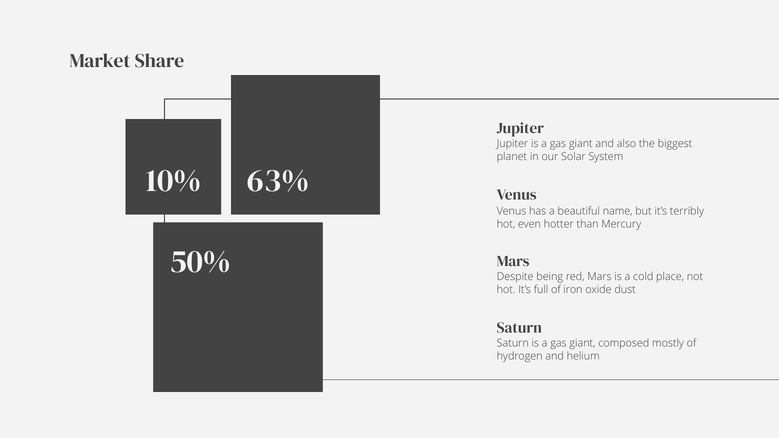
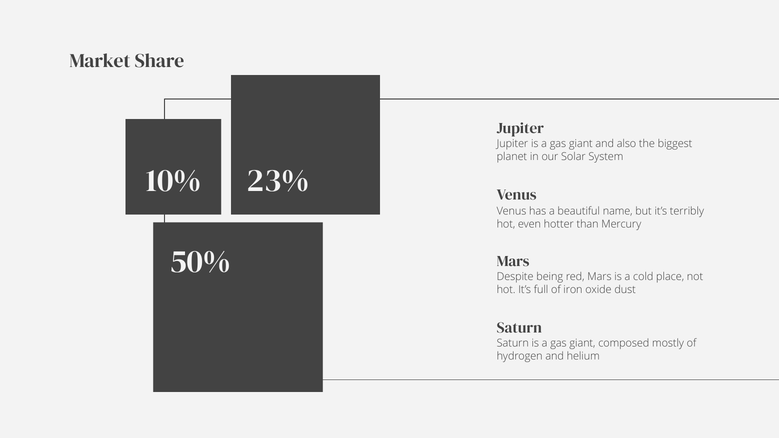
63%: 63% -> 23% (278, 181)
